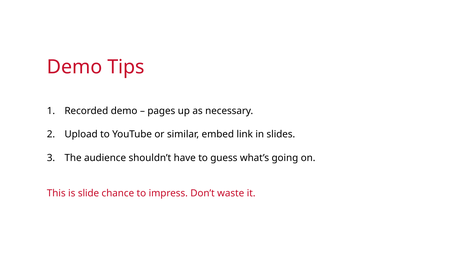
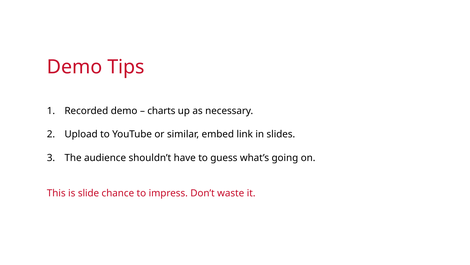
pages: pages -> charts (161, 111)
